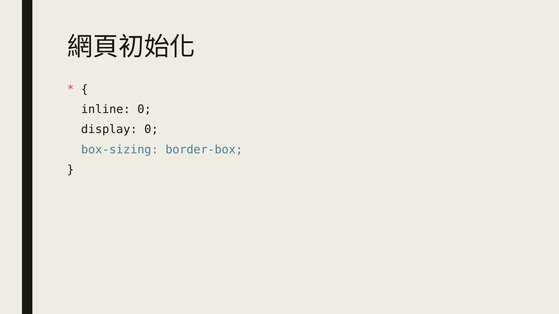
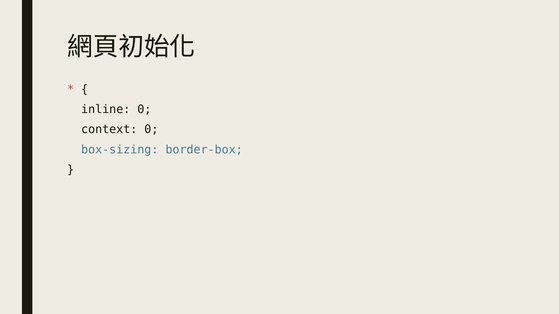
display: display -> context (109, 130)
